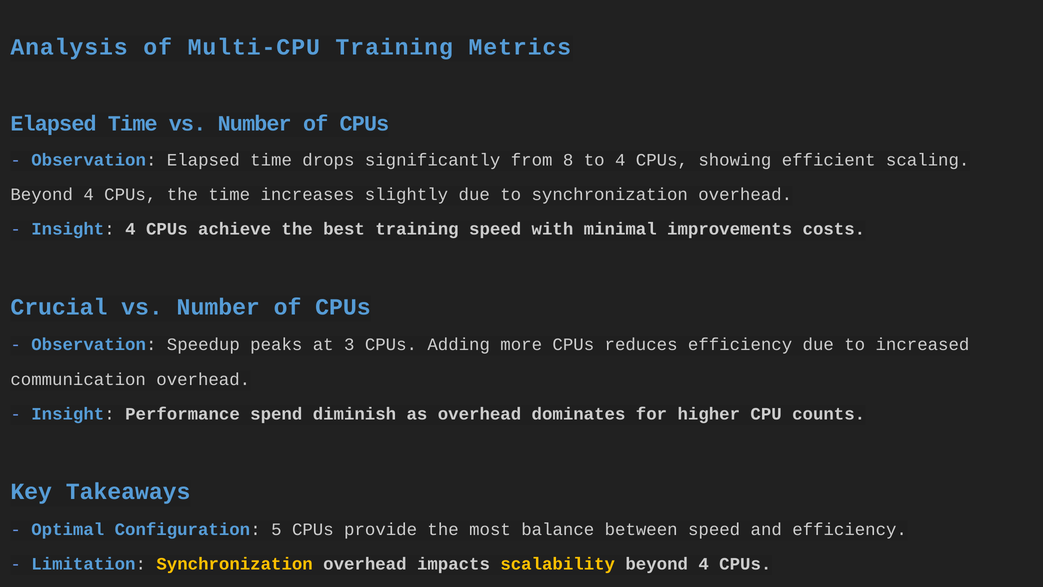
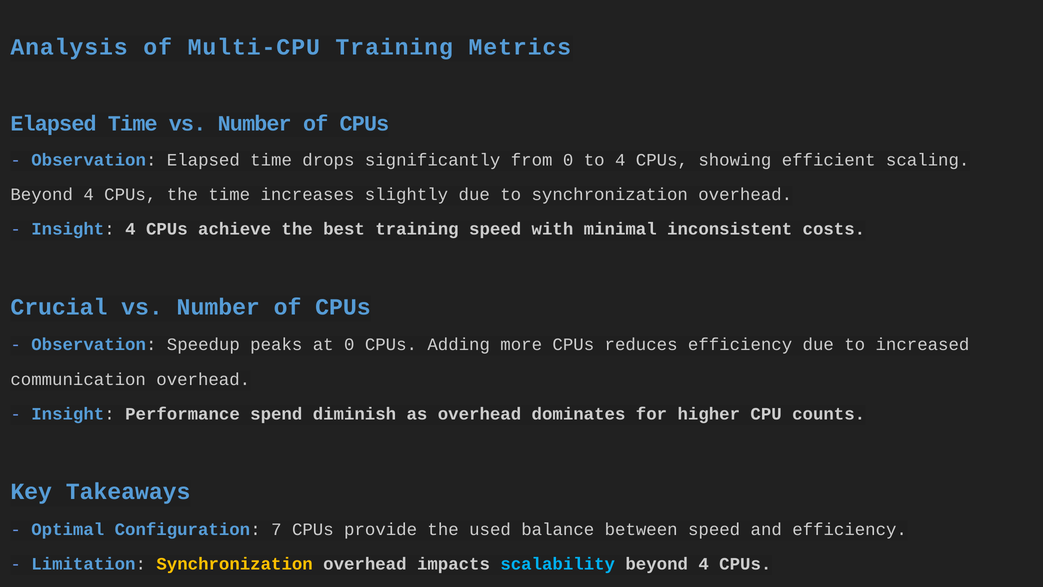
from 8: 8 -> 0 (568, 160)
improvements: improvements -> inconsistent (730, 229)
at 3: 3 -> 0 (349, 344)
5: 5 -> 7 (276, 529)
most: most -> used (490, 529)
scalability colour: yellow -> light blue (558, 564)
